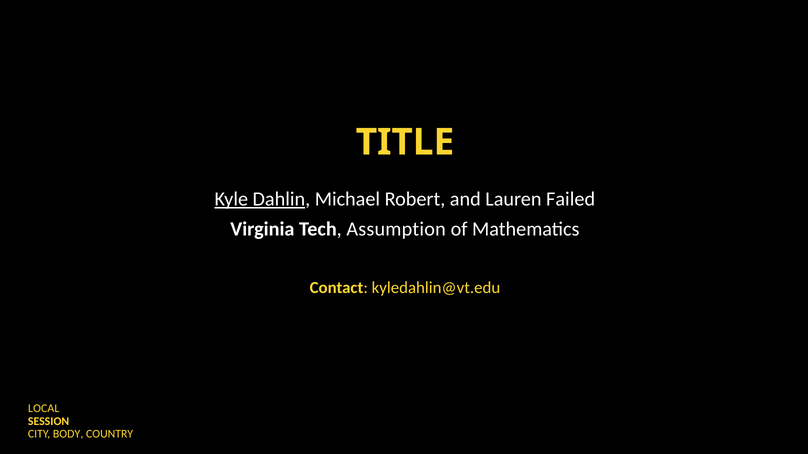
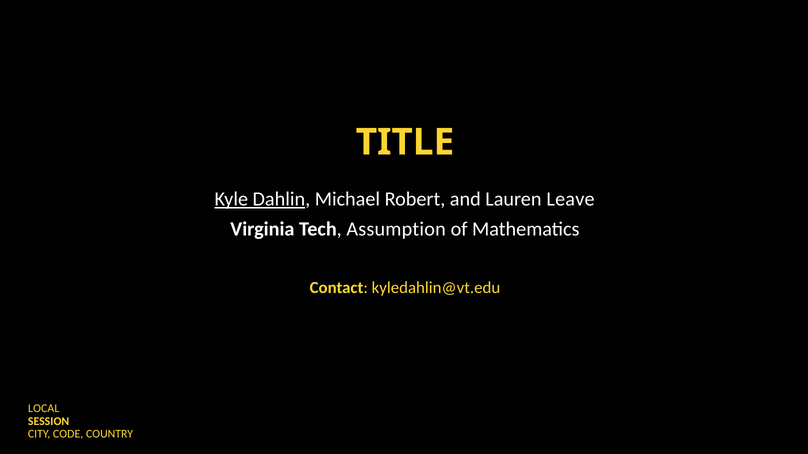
Failed: Failed -> Leave (571, 199)
BODY: BODY -> CODE (68, 434)
